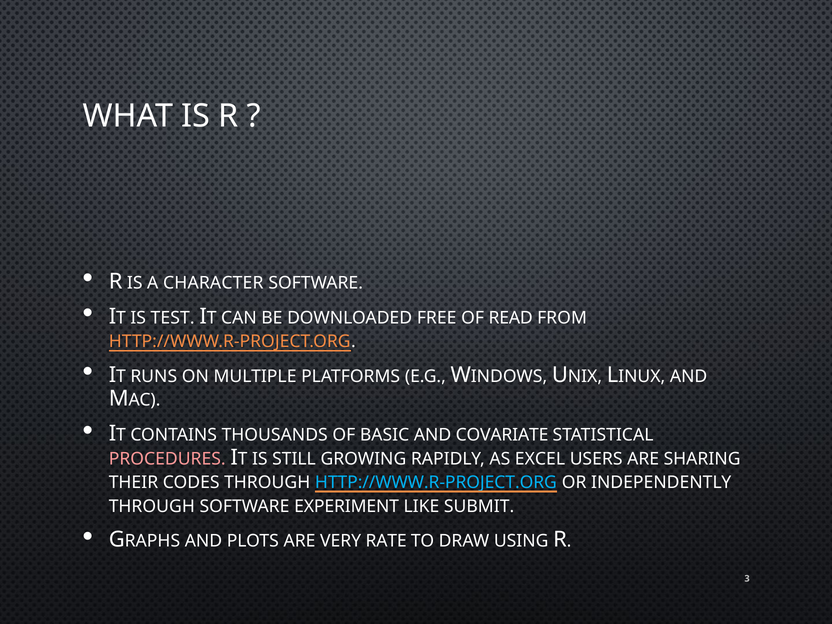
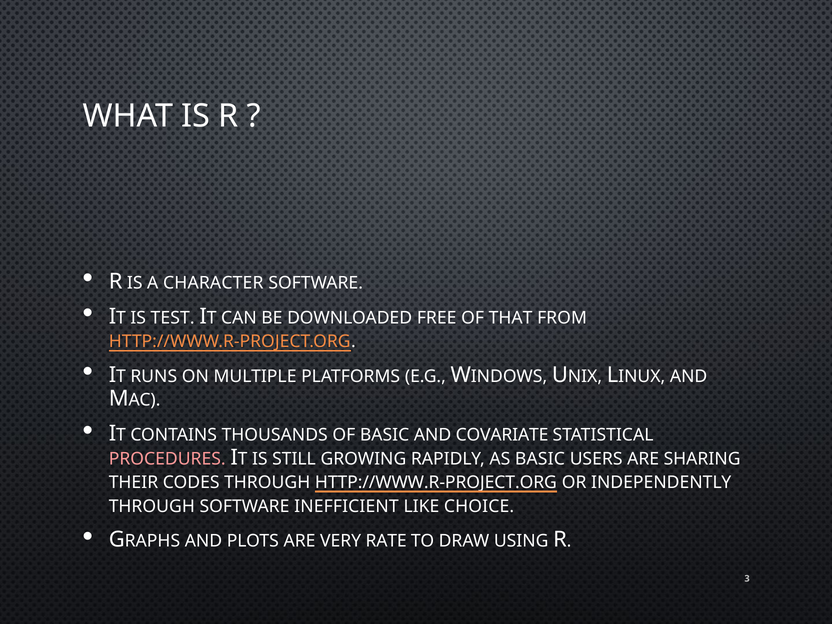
READ: READ -> THAT (511, 318)
AS EXCEL: EXCEL -> BASIC (540, 459)
HTTP://WWW.R-PROJECT.ORG colour: light blue -> white (436, 482)
EXPERIMENT: EXPERIMENT -> INEFFICIENT (346, 506)
SUBMIT: SUBMIT -> CHOICE (479, 506)
